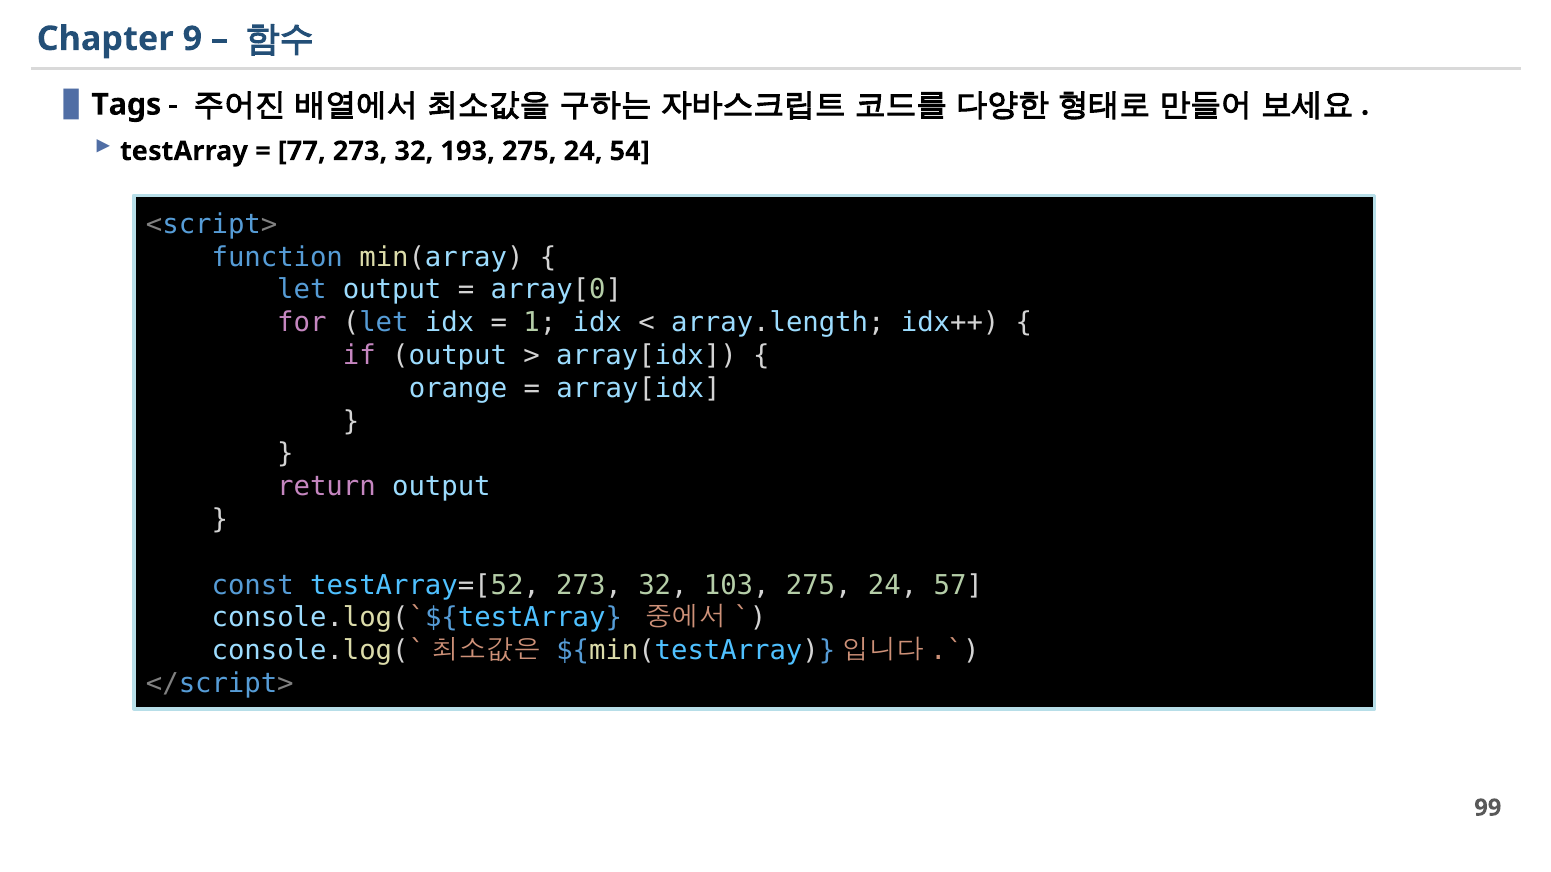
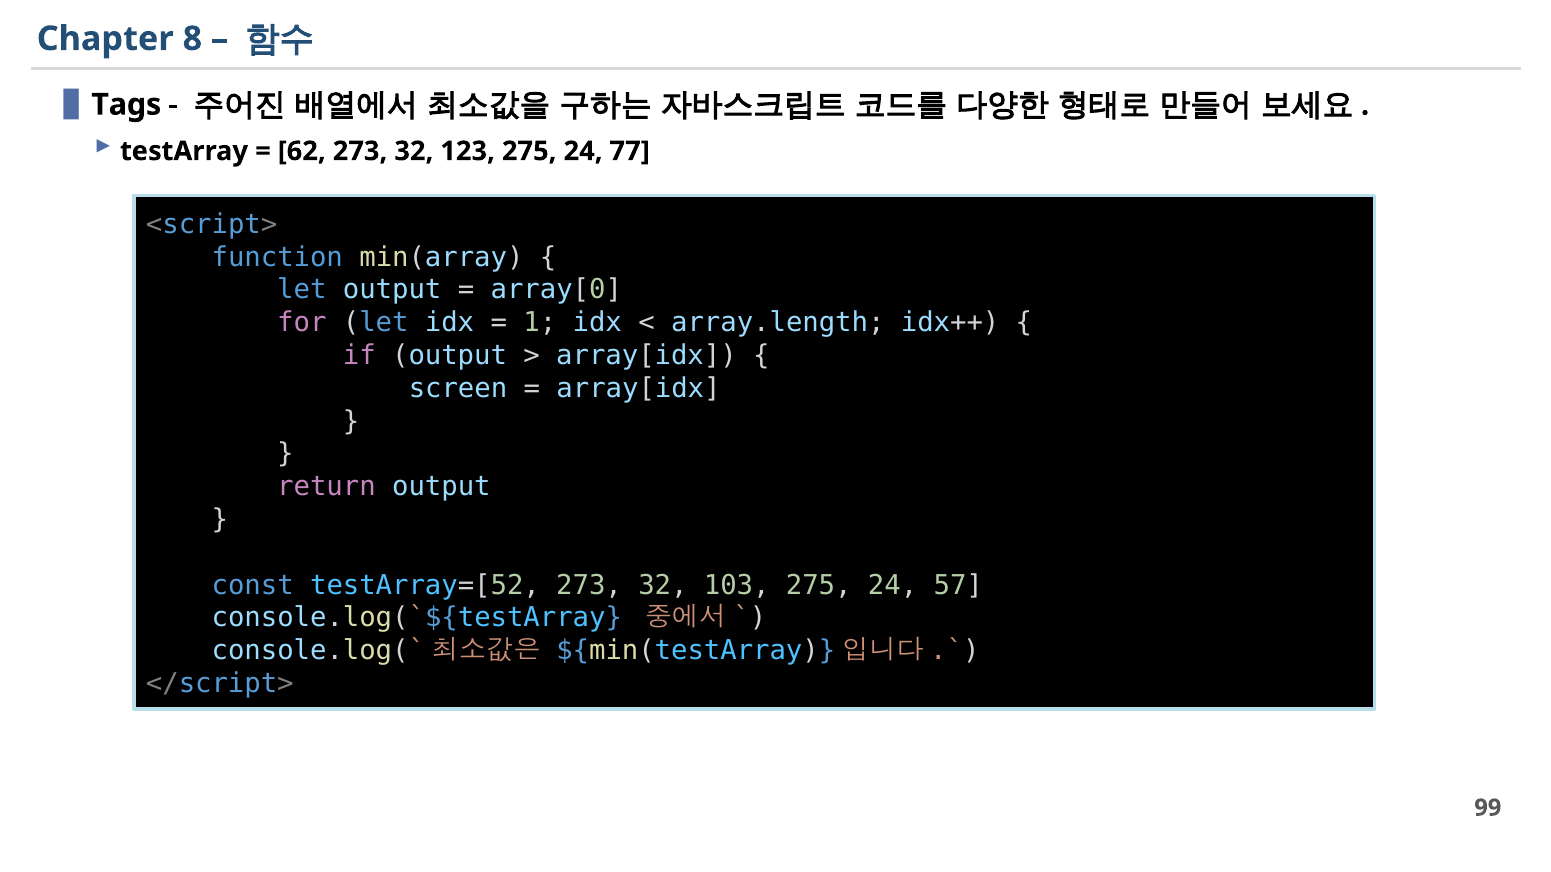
9: 9 -> 8 (192, 39)
77: 77 -> 62 (302, 151)
193: 193 -> 123 (468, 151)
54: 54 -> 77 (630, 151)
orange: orange -> screen (458, 388)
